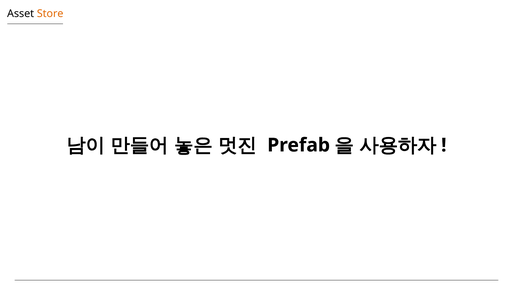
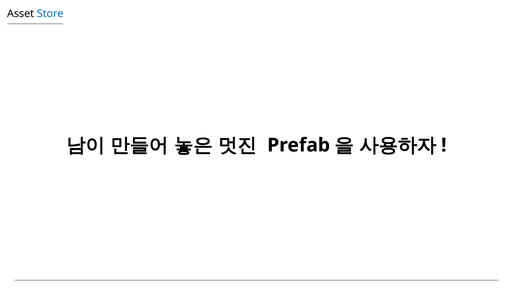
Store colour: orange -> blue (50, 14)
